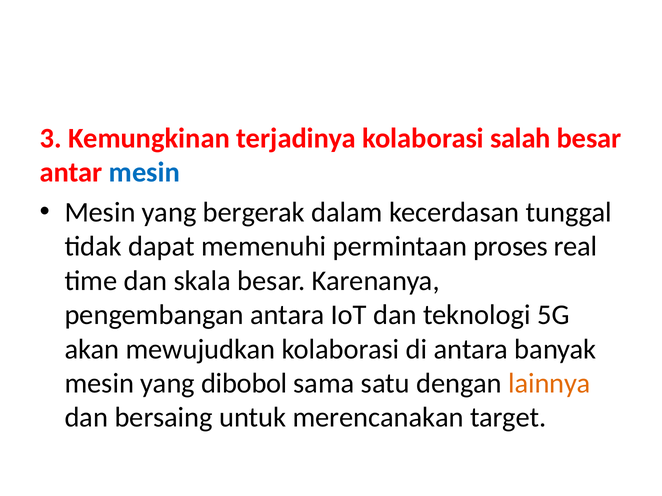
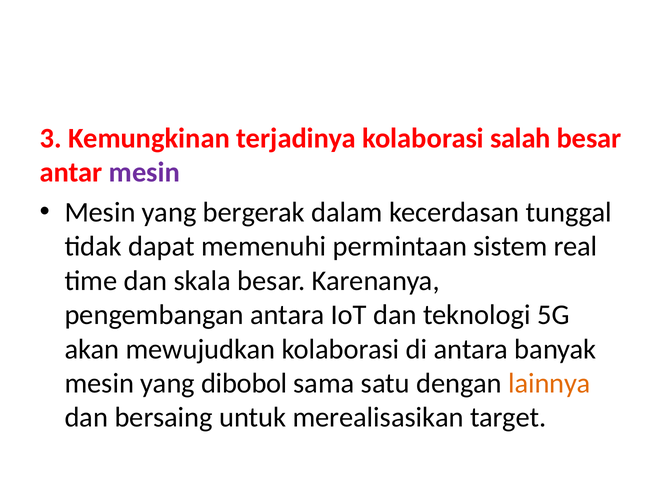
mesin colour: blue -> purple (144, 172)
proses: proses -> sistem (510, 247)
merencanakan: merencanakan -> merealisasikan (378, 418)
